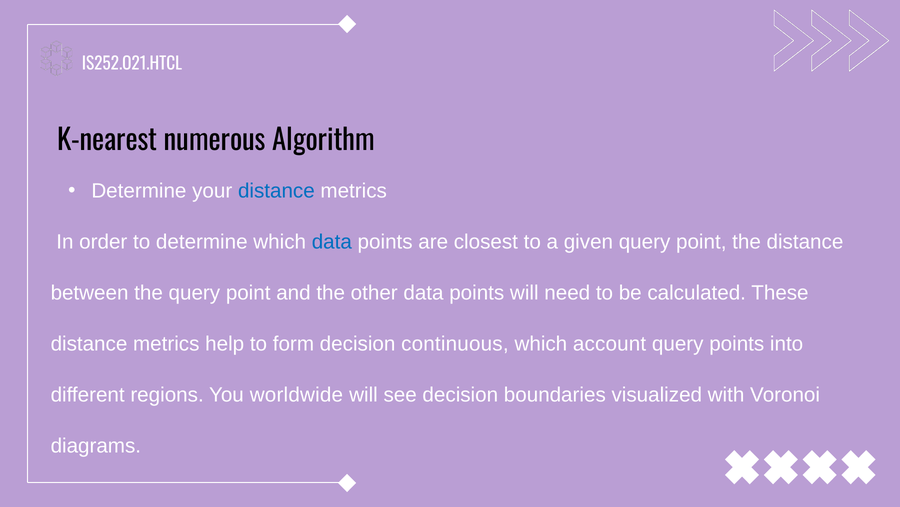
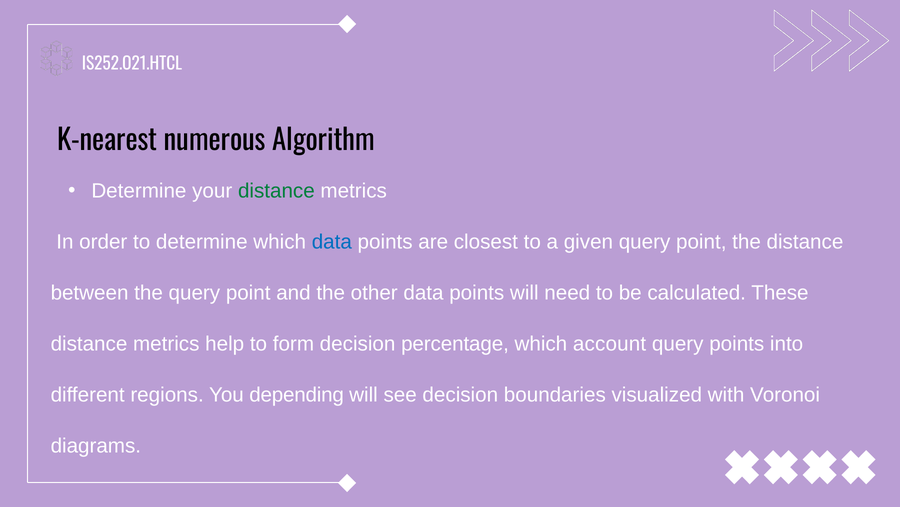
distance colour: blue -> green (276, 191)
continuous: continuous -> percentage (455, 344)
worldwide: worldwide -> depending (297, 395)
